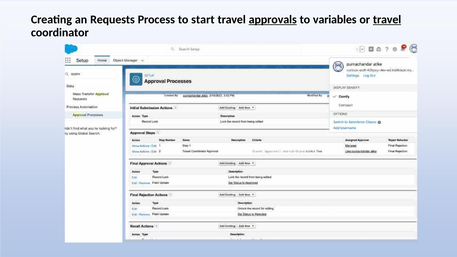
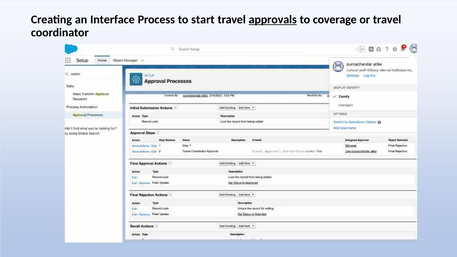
Requests: Requests -> Interface (112, 20)
variables: variables -> coverage (335, 20)
travel underline: present -> none (387, 20)
